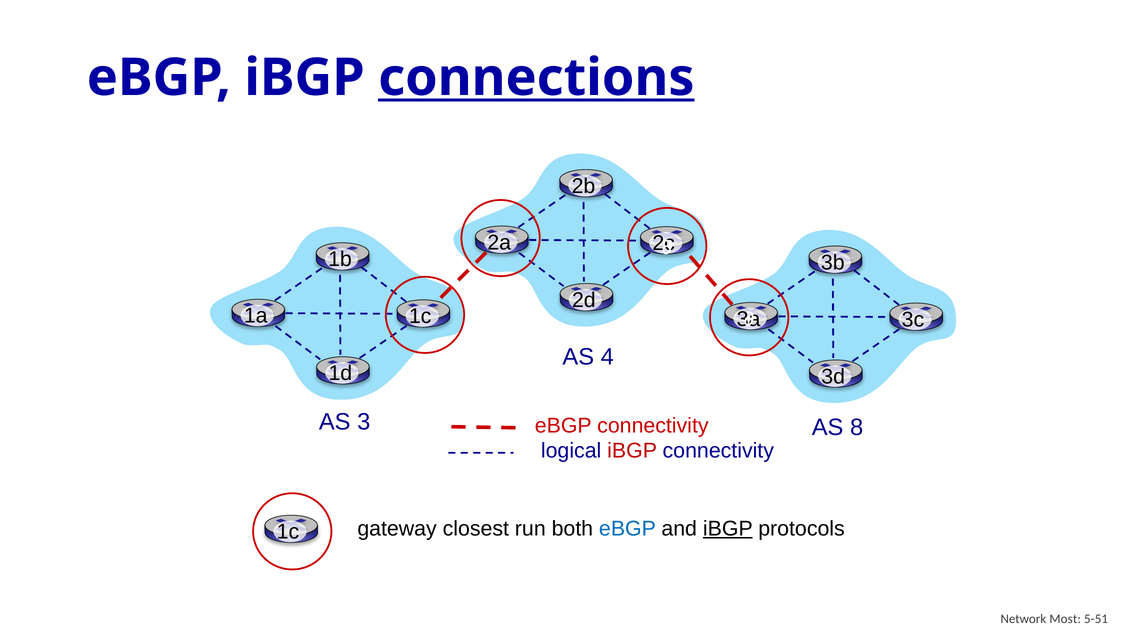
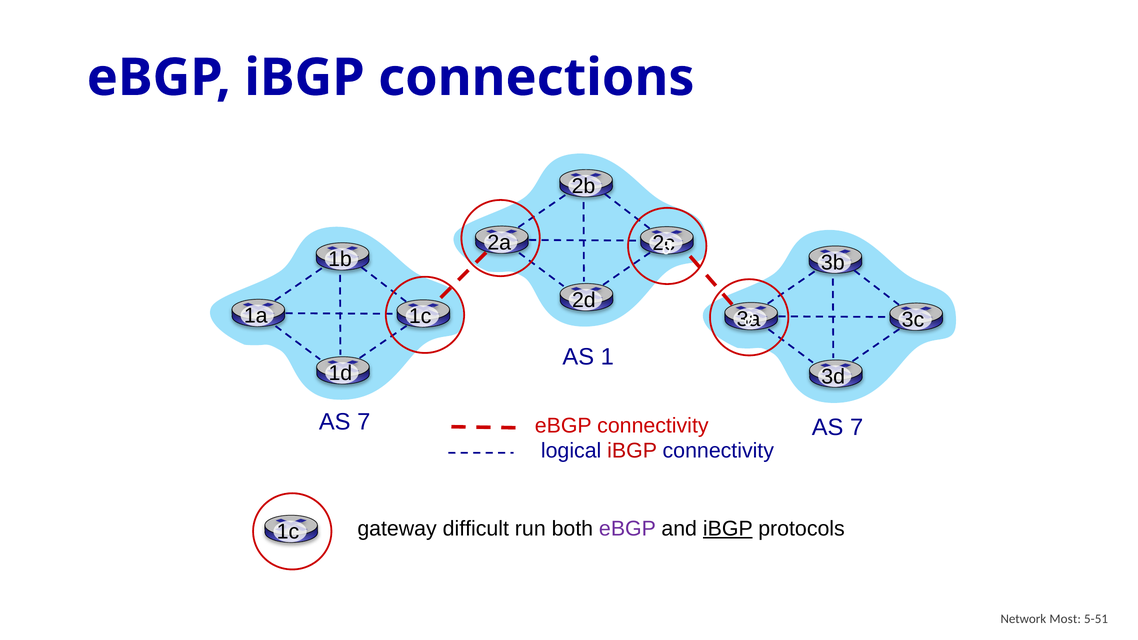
connections underline: present -> none (536, 78)
4: 4 -> 1 (607, 357)
3: 3 -> 7 (364, 422)
8: 8 -> 7 (857, 427)
closest: closest -> difficult (476, 529)
eBGP colour: blue -> purple (627, 529)
